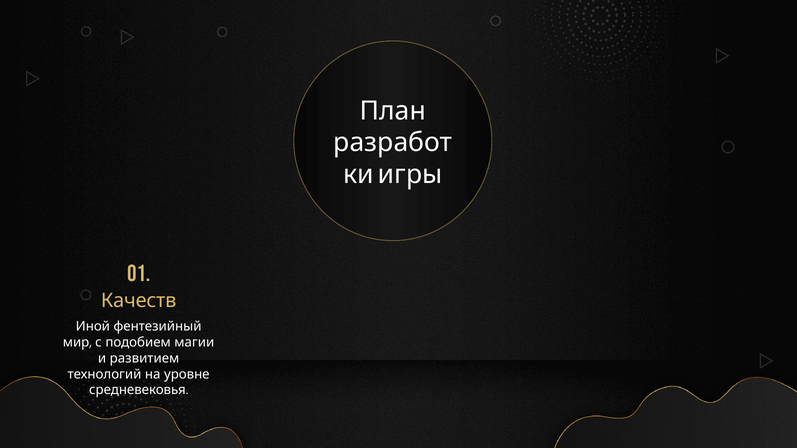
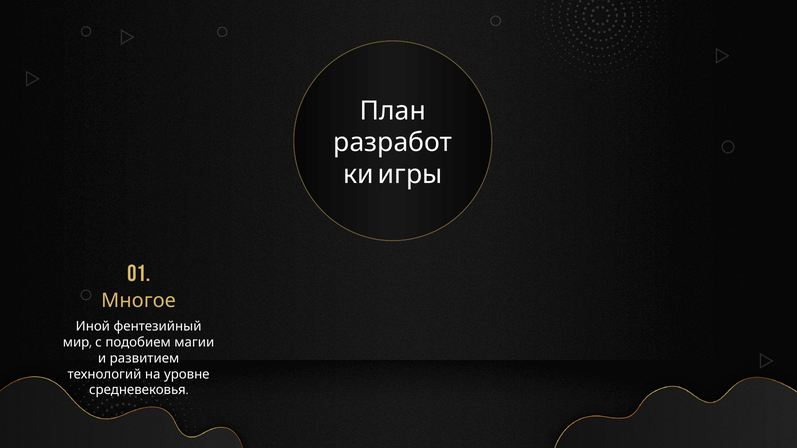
Качеств: Качеств -> Многое (138, 301)
